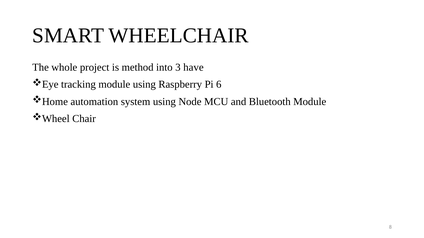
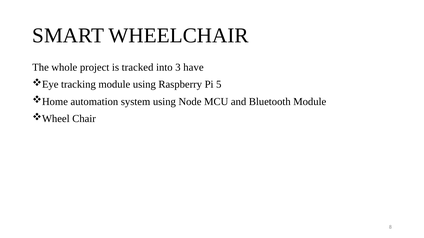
method: method -> tracked (138, 67)
6: 6 -> 5 (219, 85)
